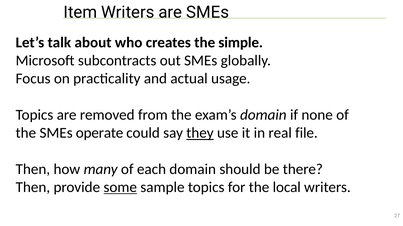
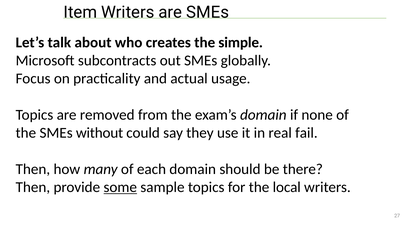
operate: operate -> without (100, 133)
they underline: present -> none (200, 133)
file: file -> fail (306, 133)
